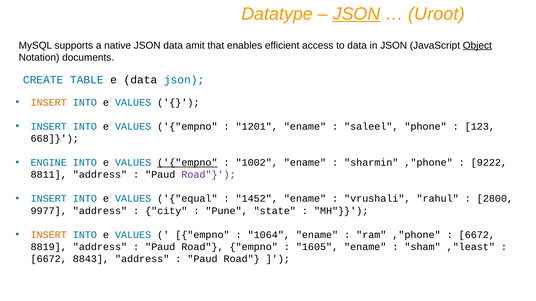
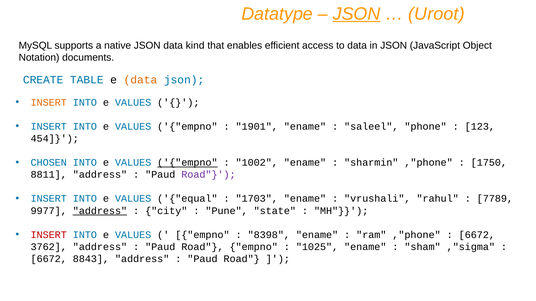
amit: amit -> kind (195, 46)
Object underline: present -> none (477, 46)
data colour: black -> orange (140, 80)
1201: 1201 -> 1901 (257, 127)
668: 668 -> 454 (55, 139)
ENGINE: ENGINE -> CHOSEN (49, 163)
9222: 9222 -> 1750 (489, 163)
1452: 1452 -> 1703 (257, 199)
2800: 2800 -> 7789 (495, 199)
address underline: none -> present (100, 211)
INSERT colour: orange -> red (49, 235)
1064: 1064 -> 8398 (269, 235)
8819: 8819 -> 3762 (49, 247)
1605: 1605 -> 1025 (317, 247)
,"least: ,"least -> ,"sigma (471, 247)
